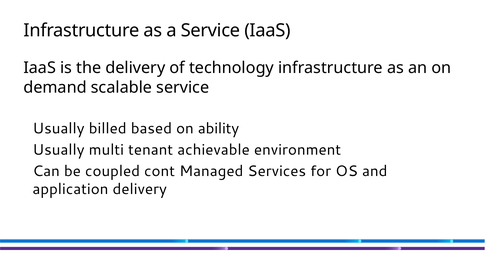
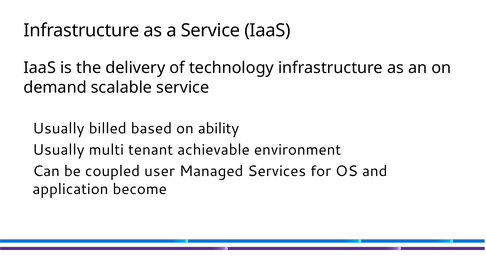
cont: cont -> user (160, 171)
application delivery: delivery -> become (140, 189)
